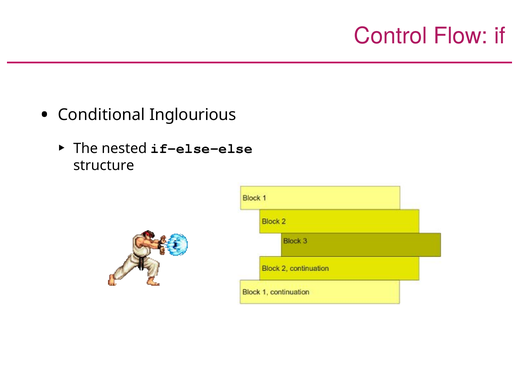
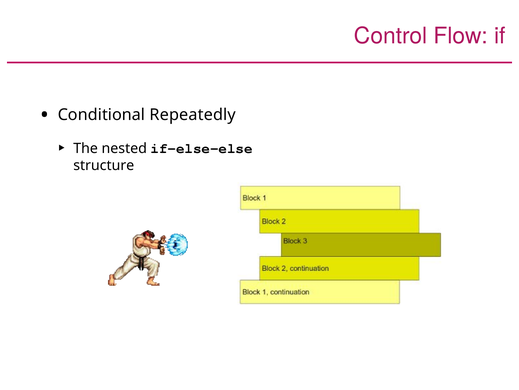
Inglourious: Inglourious -> Repeatedly (193, 115)
